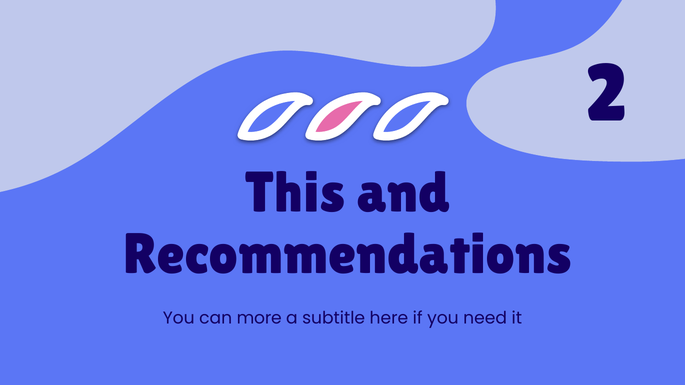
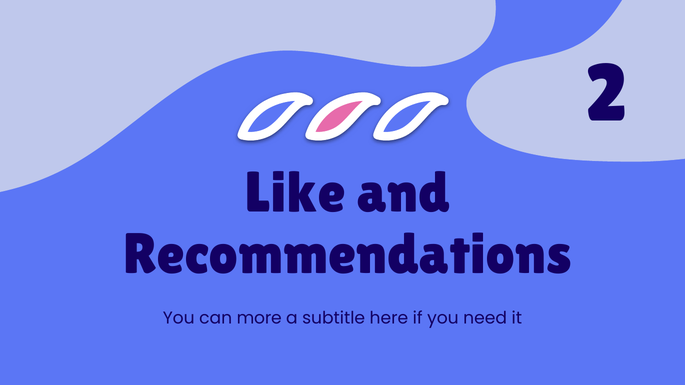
This: This -> Like (295, 193)
